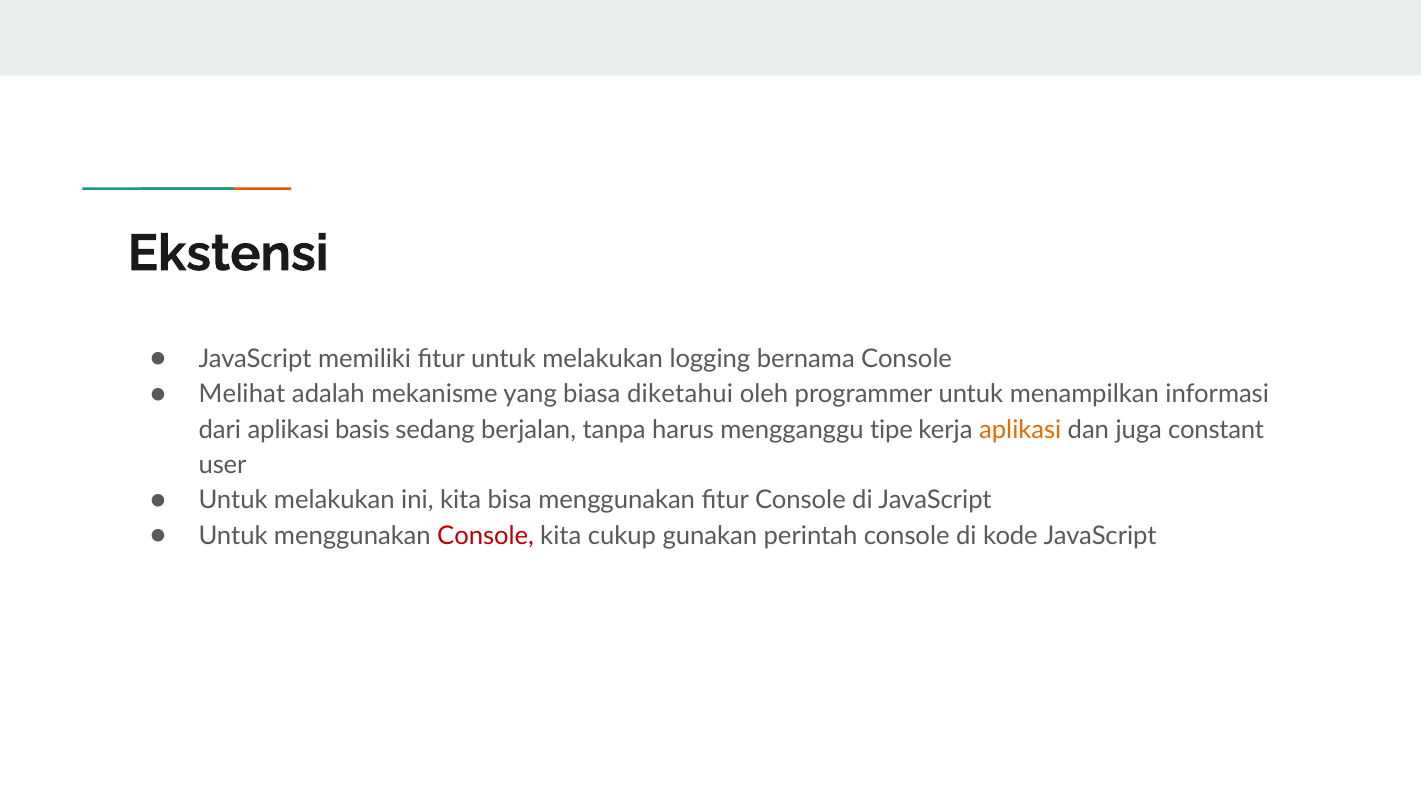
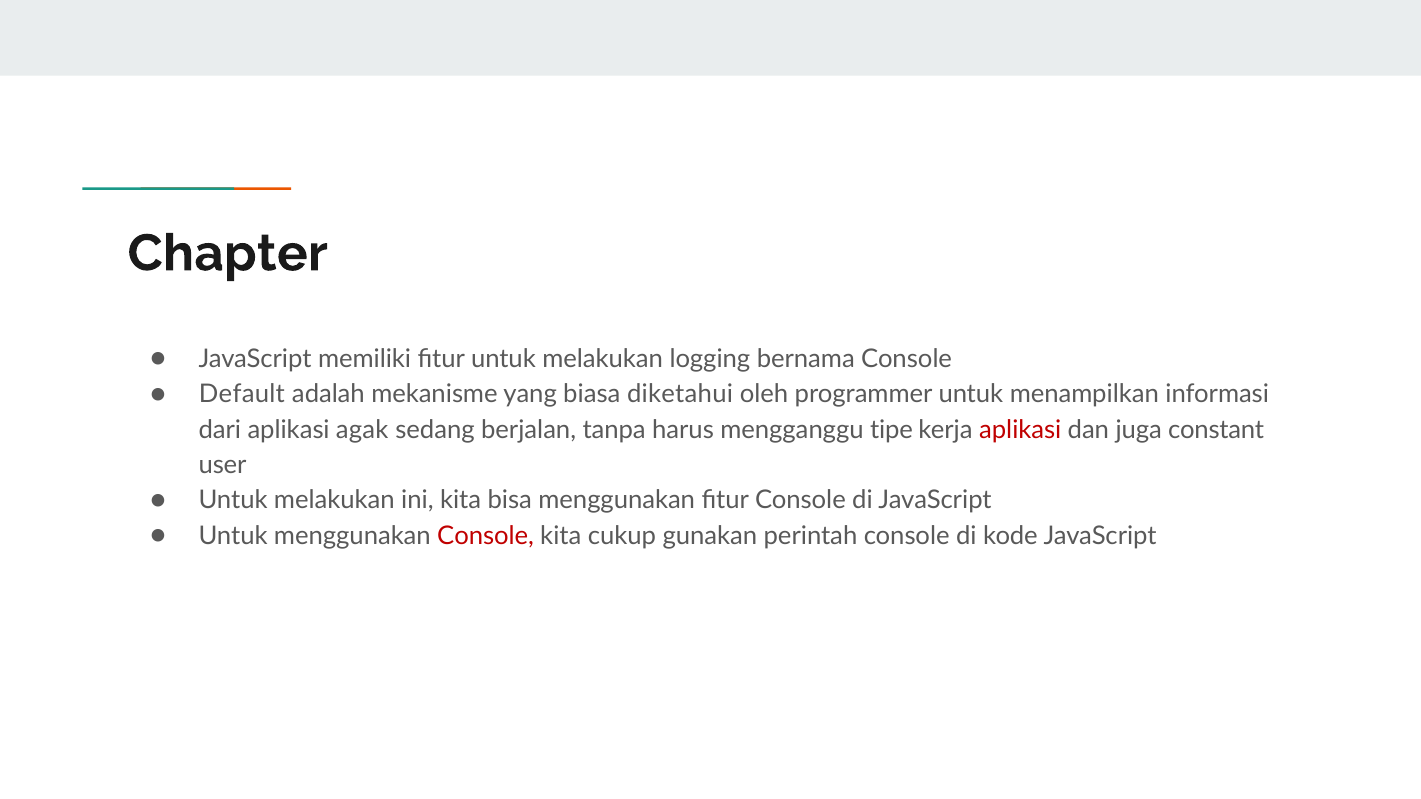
Ekstensi: Ekstensi -> Chapter (228, 254)
Melihat: Melihat -> Default (242, 394)
basis: basis -> agak (362, 430)
aplikasi colour: orange -> red (1020, 430)
